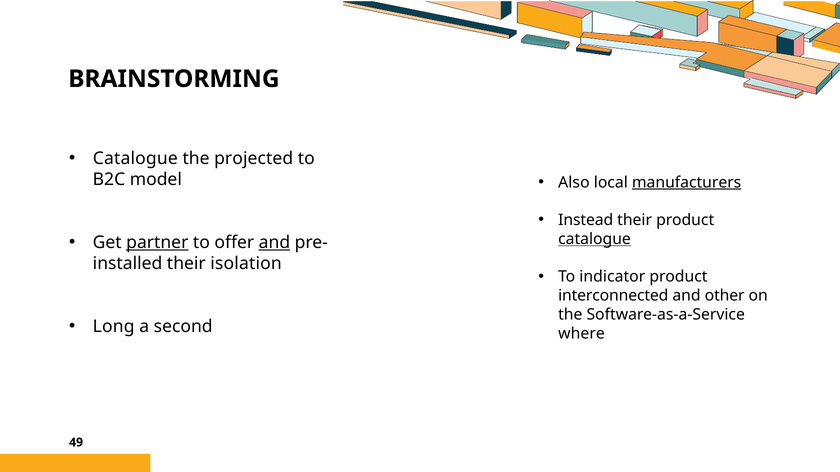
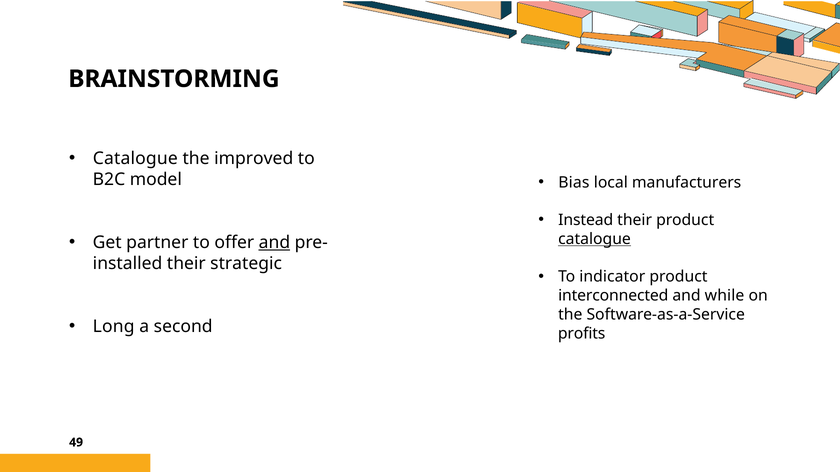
projected: projected -> improved (254, 159)
Also: Also -> Bias (574, 183)
manufacturers underline: present -> none (687, 183)
partner underline: present -> none (157, 243)
isolation: isolation -> strategic (246, 264)
other: other -> while (725, 296)
where: where -> profits (582, 334)
